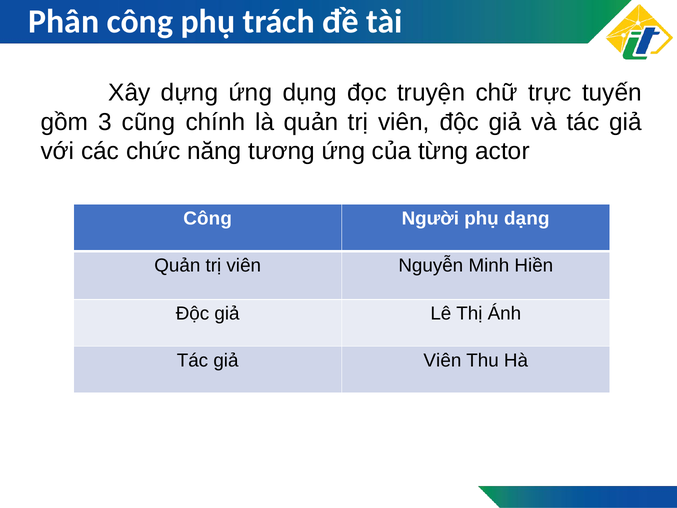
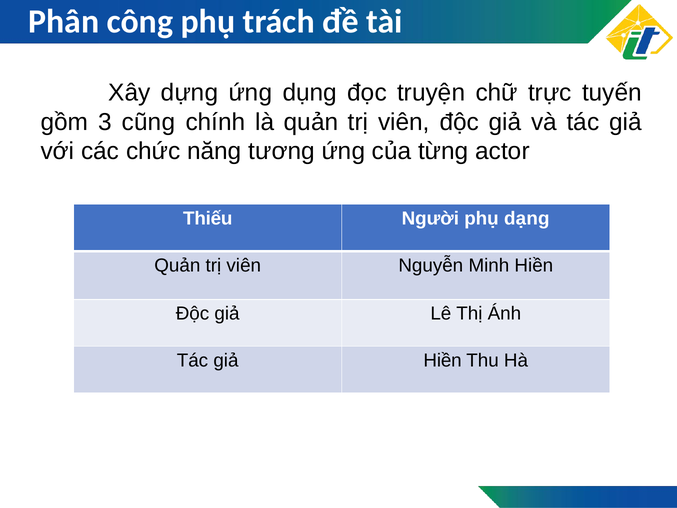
Công: Công -> Thiếu (208, 218)
giả Viên: Viên -> Hiền (443, 360)
